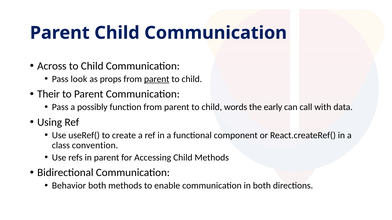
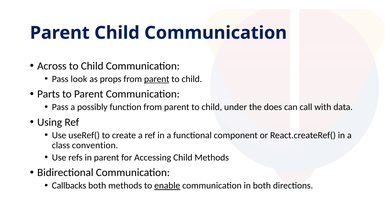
Their: Their -> Parts (49, 94)
words: words -> under (236, 107)
early: early -> does (273, 107)
Behavior: Behavior -> Callbacks (69, 186)
enable underline: none -> present (167, 186)
